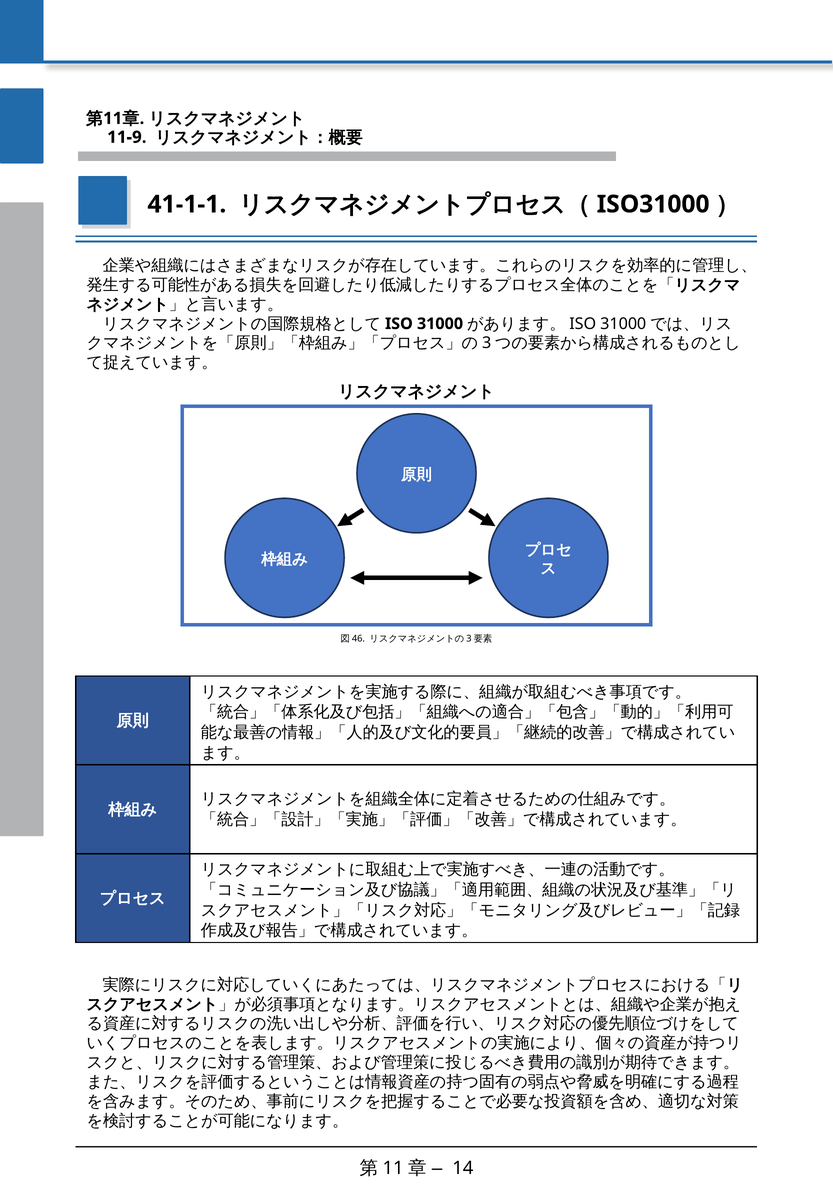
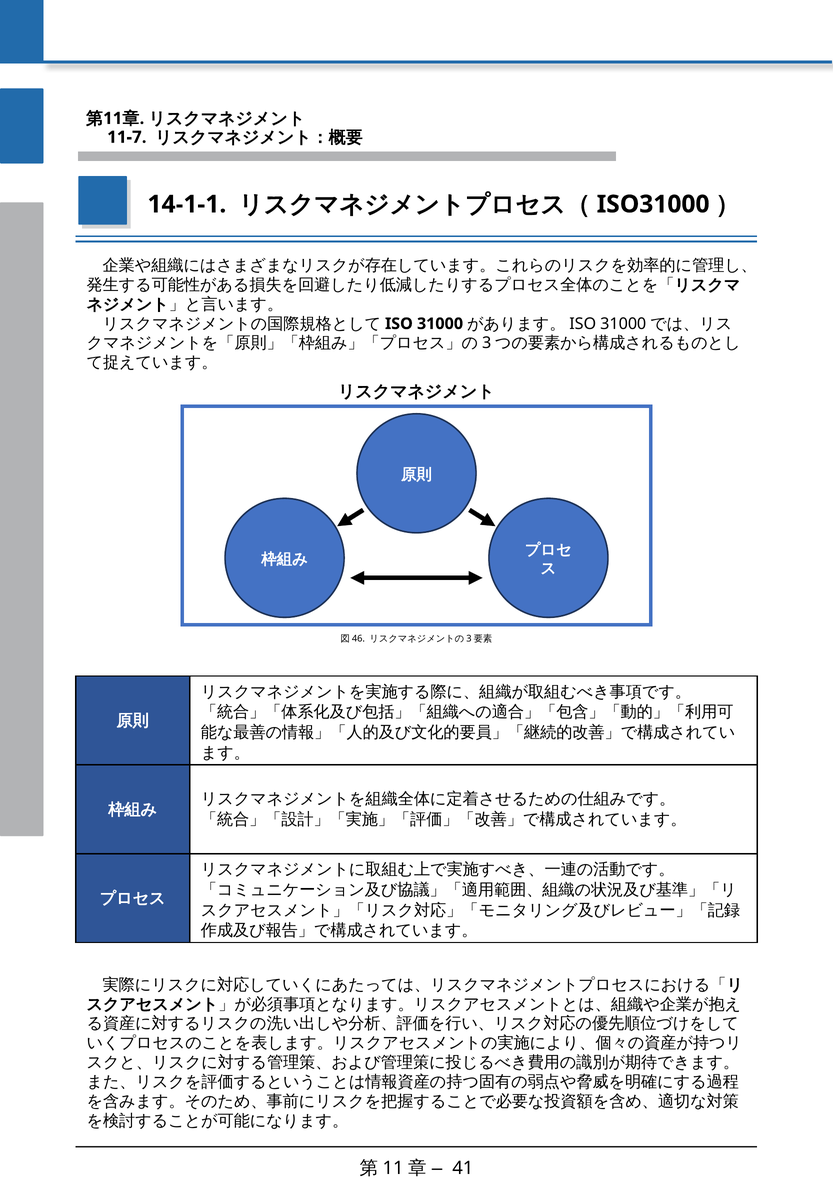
11-9: 11-9 -> 11-7 (127, 137)
41-1-1: 41-1-1 -> 14-1-1 (187, 204)
14: 14 -> 41 (463, 1168)
